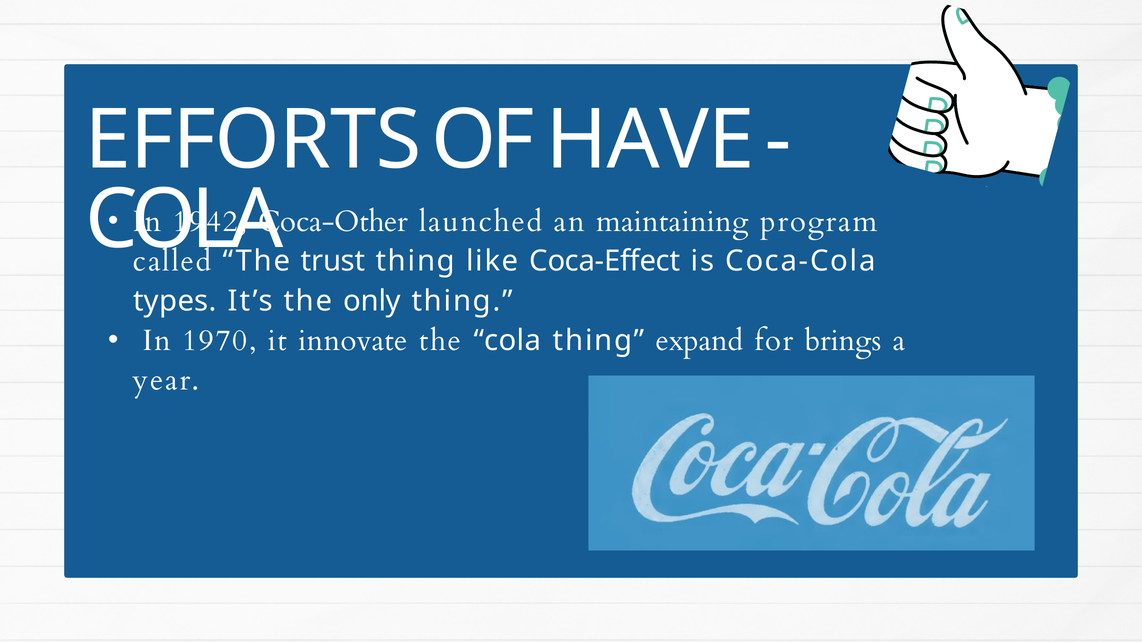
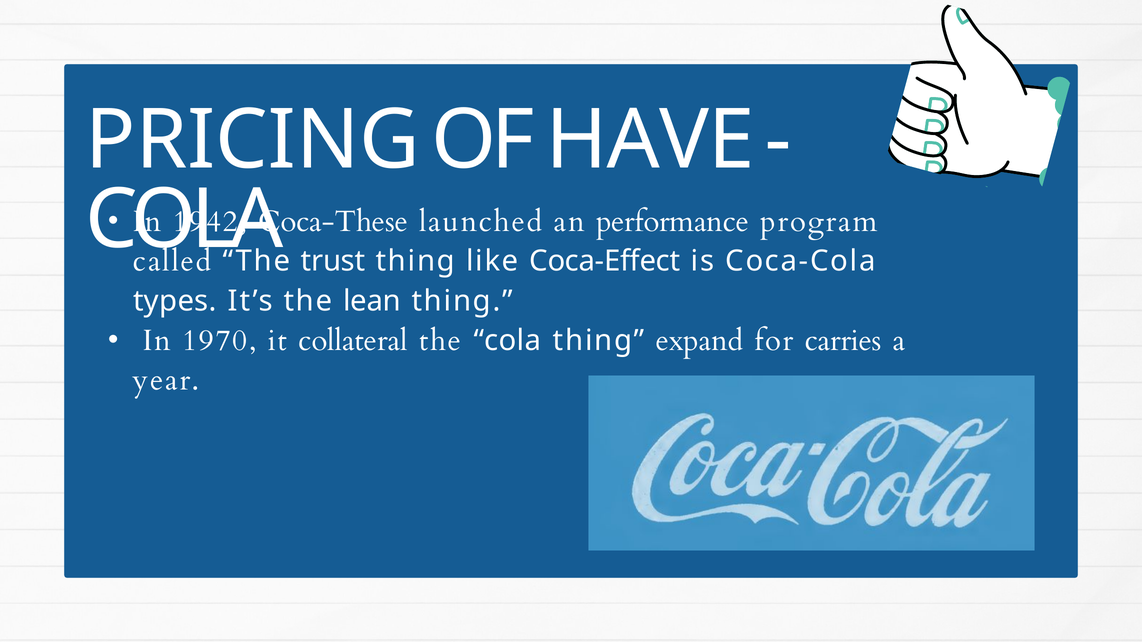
EFFORTS: EFFORTS -> PRICING (253, 140)
Coca-Other: Coca-Other -> Coca-These (333, 222)
maintaining: maintaining -> performance (673, 222)
only: only -> lean (372, 301)
innovate: innovate -> collateral (353, 341)
brings: brings -> carries (843, 341)
